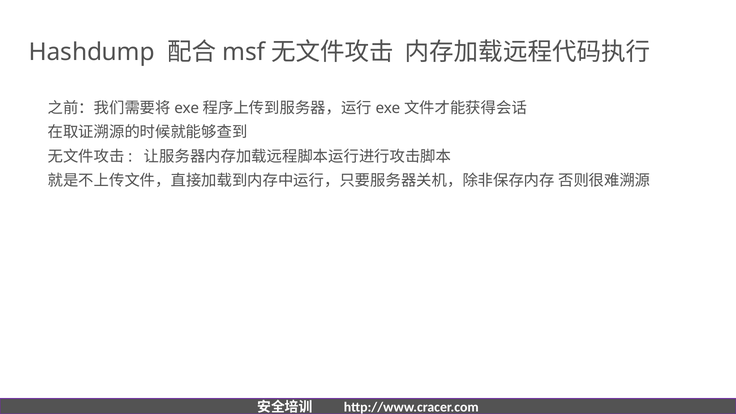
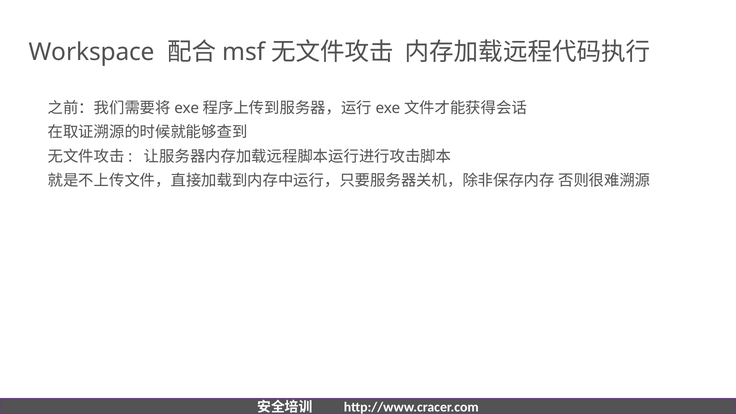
Hashdump: Hashdump -> Workspace (92, 52)
